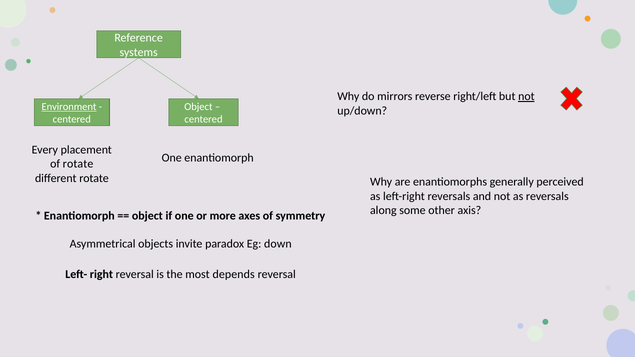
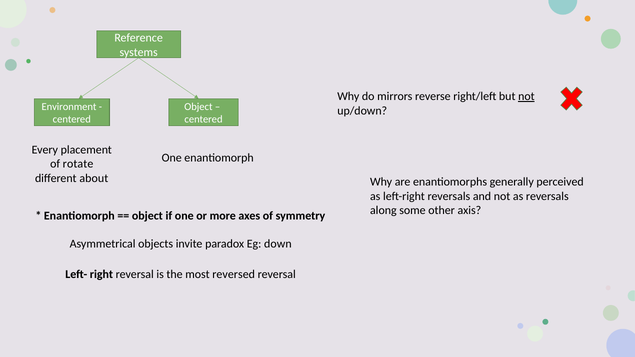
Environment underline: present -> none (69, 107)
different rotate: rotate -> about (94, 178)
depends: depends -> reversed (234, 274)
